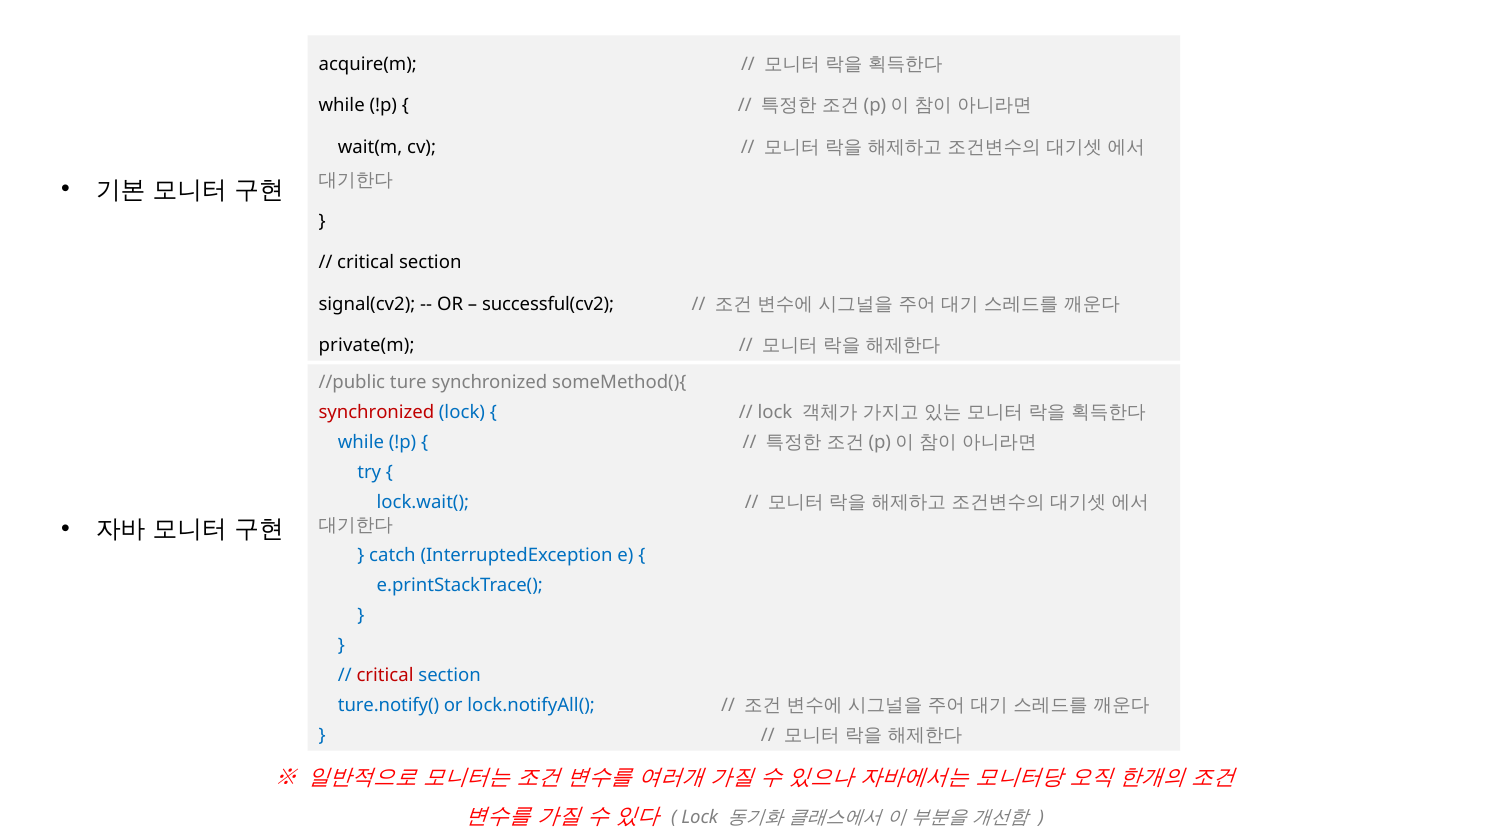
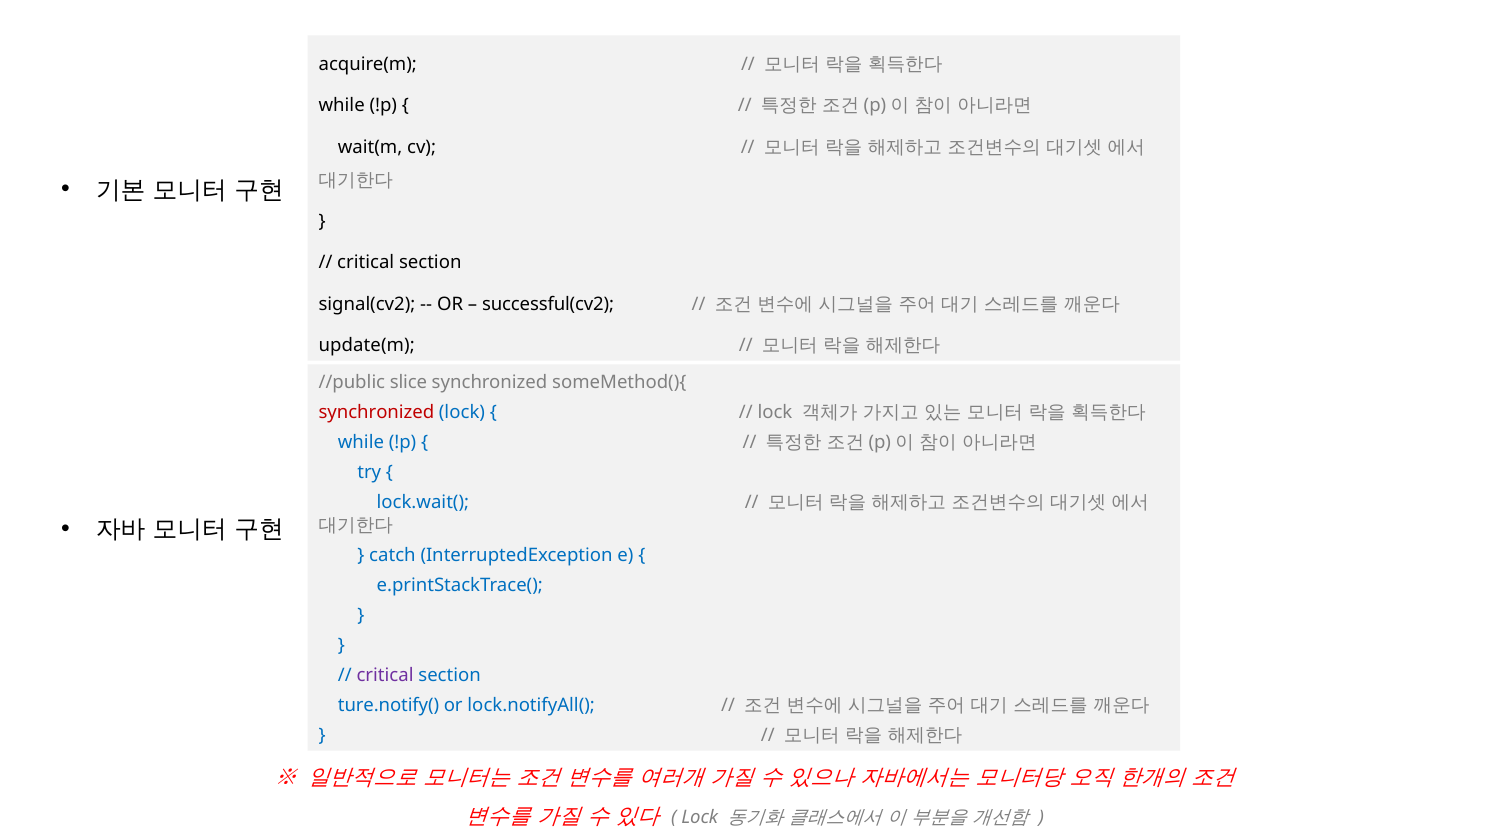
private(m: private(m -> update(m (367, 345)
ture: ture -> slice (408, 382)
critical colour: red -> purple (385, 675)
